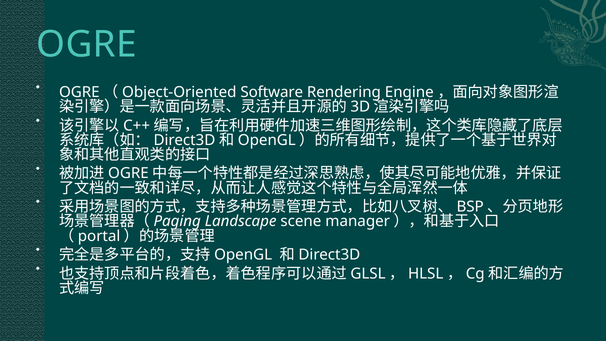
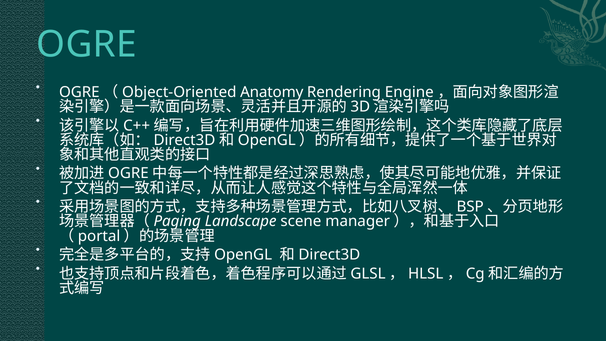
Software: Software -> Anatomy (272, 92)
